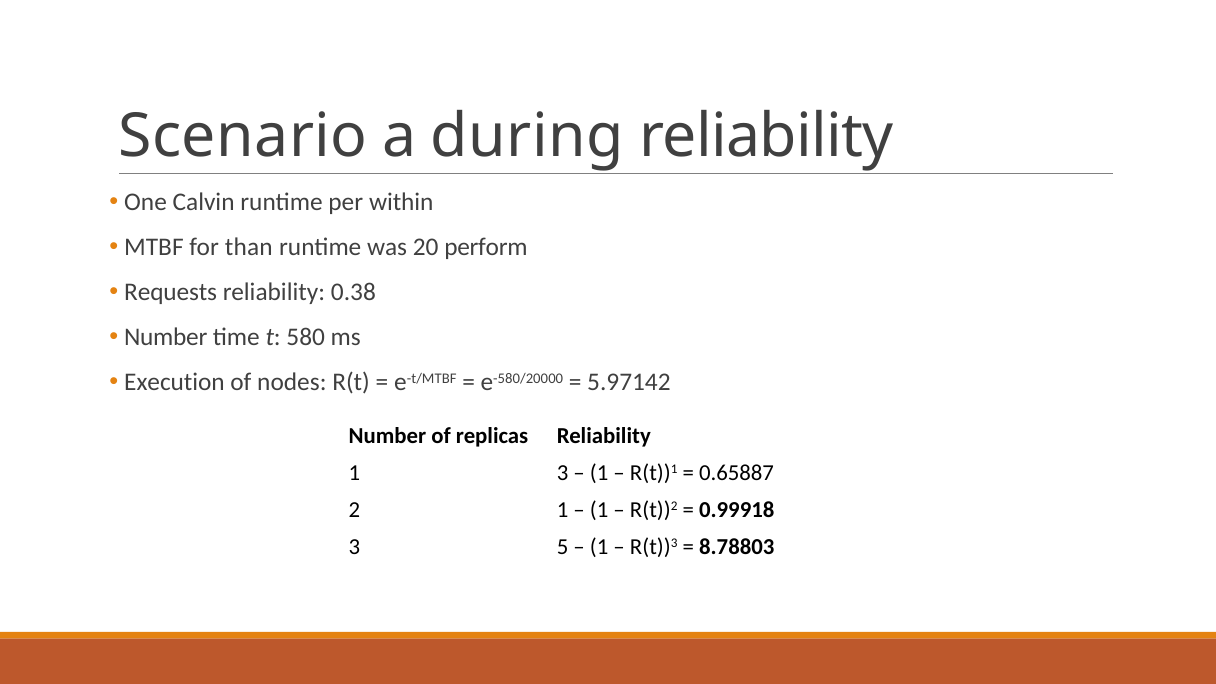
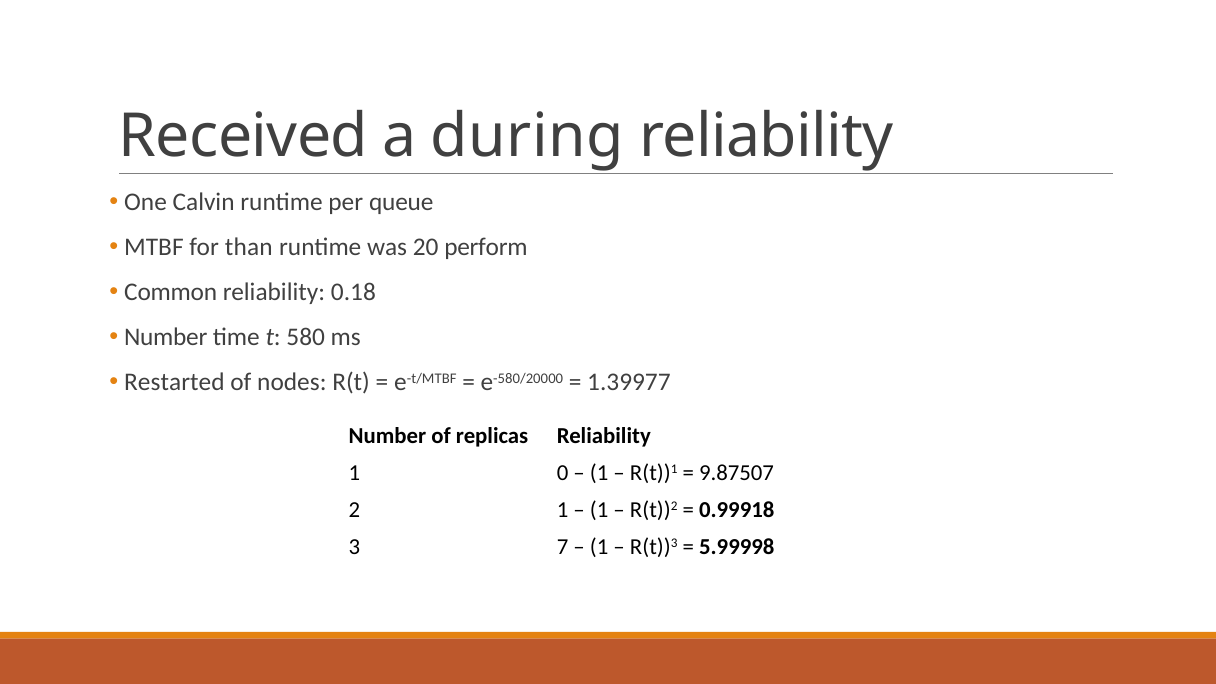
Scenario: Scenario -> Received (243, 136)
within: within -> queue (401, 202)
Requests: Requests -> Common (171, 292)
0.38: 0.38 -> 0.18 (353, 292)
Execution: Execution -> Restarted (174, 383)
5.97142: 5.97142 -> 1.39977 (629, 383)
1 3: 3 -> 0 (563, 473)
0.65887: 0.65887 -> 9.87507 (737, 473)
5: 5 -> 7 (563, 547)
8.78803: 8.78803 -> 5.99998 (737, 547)
